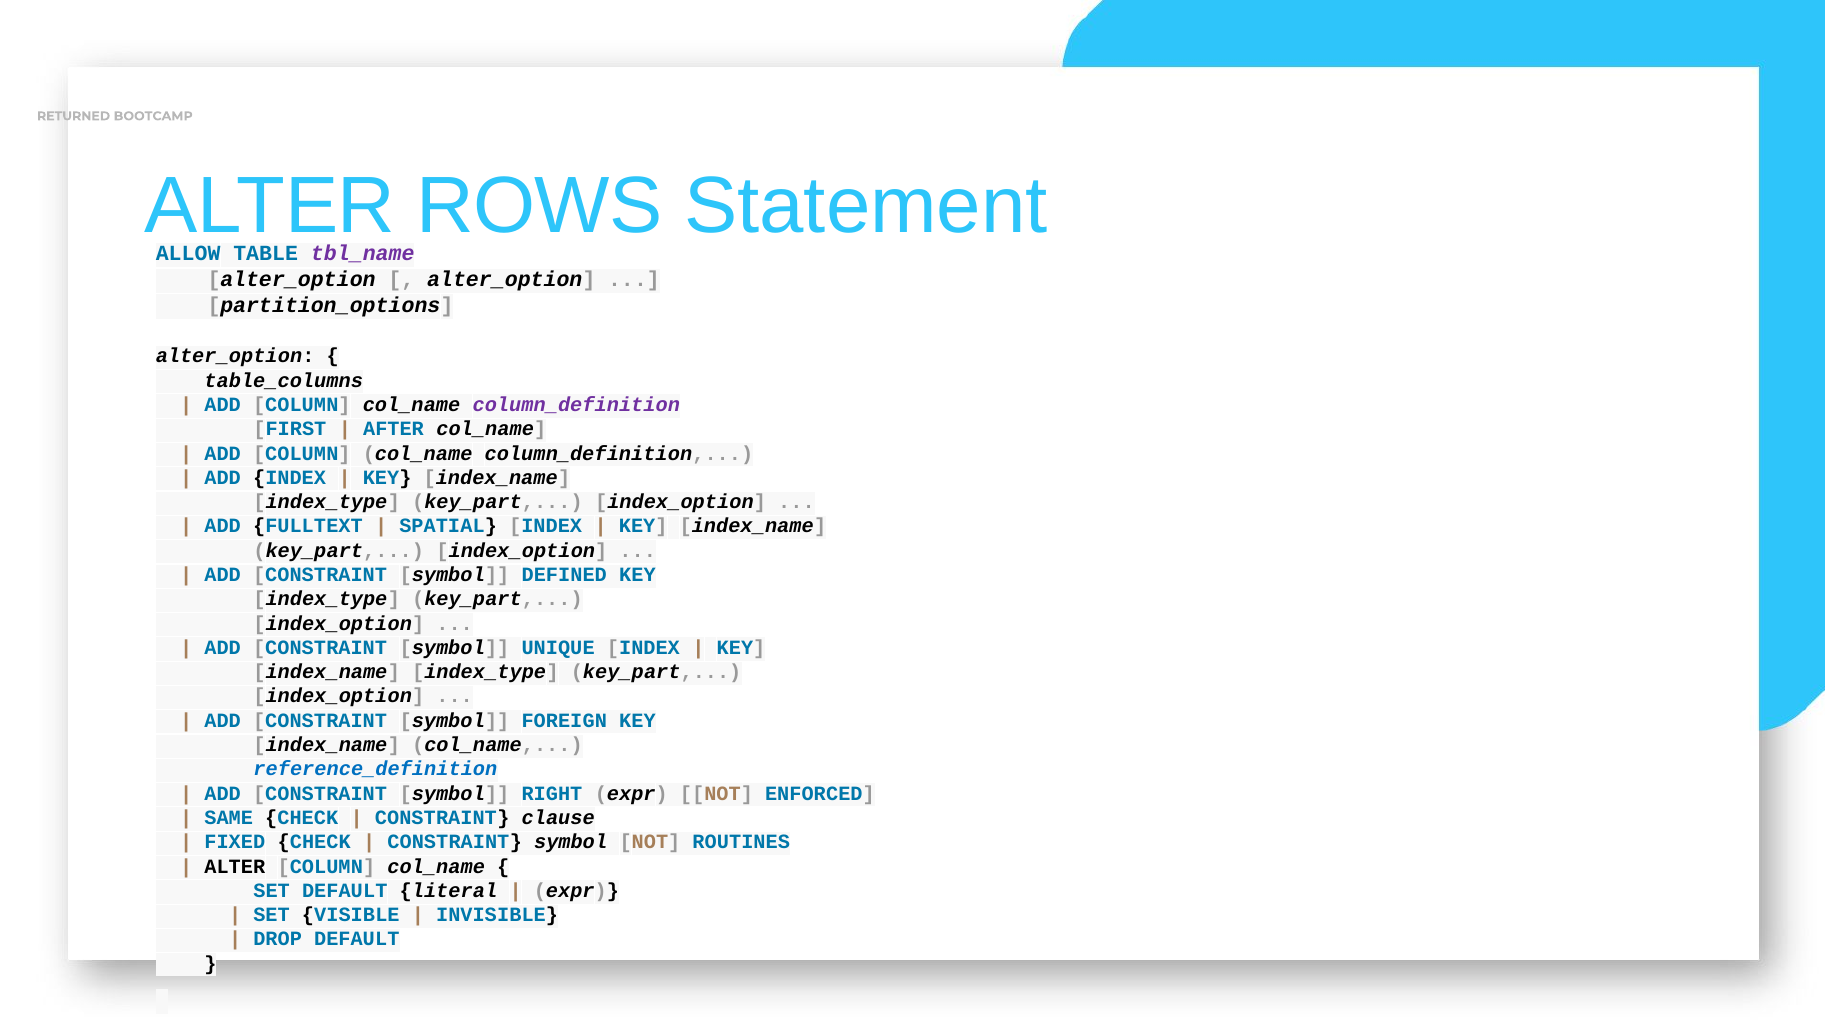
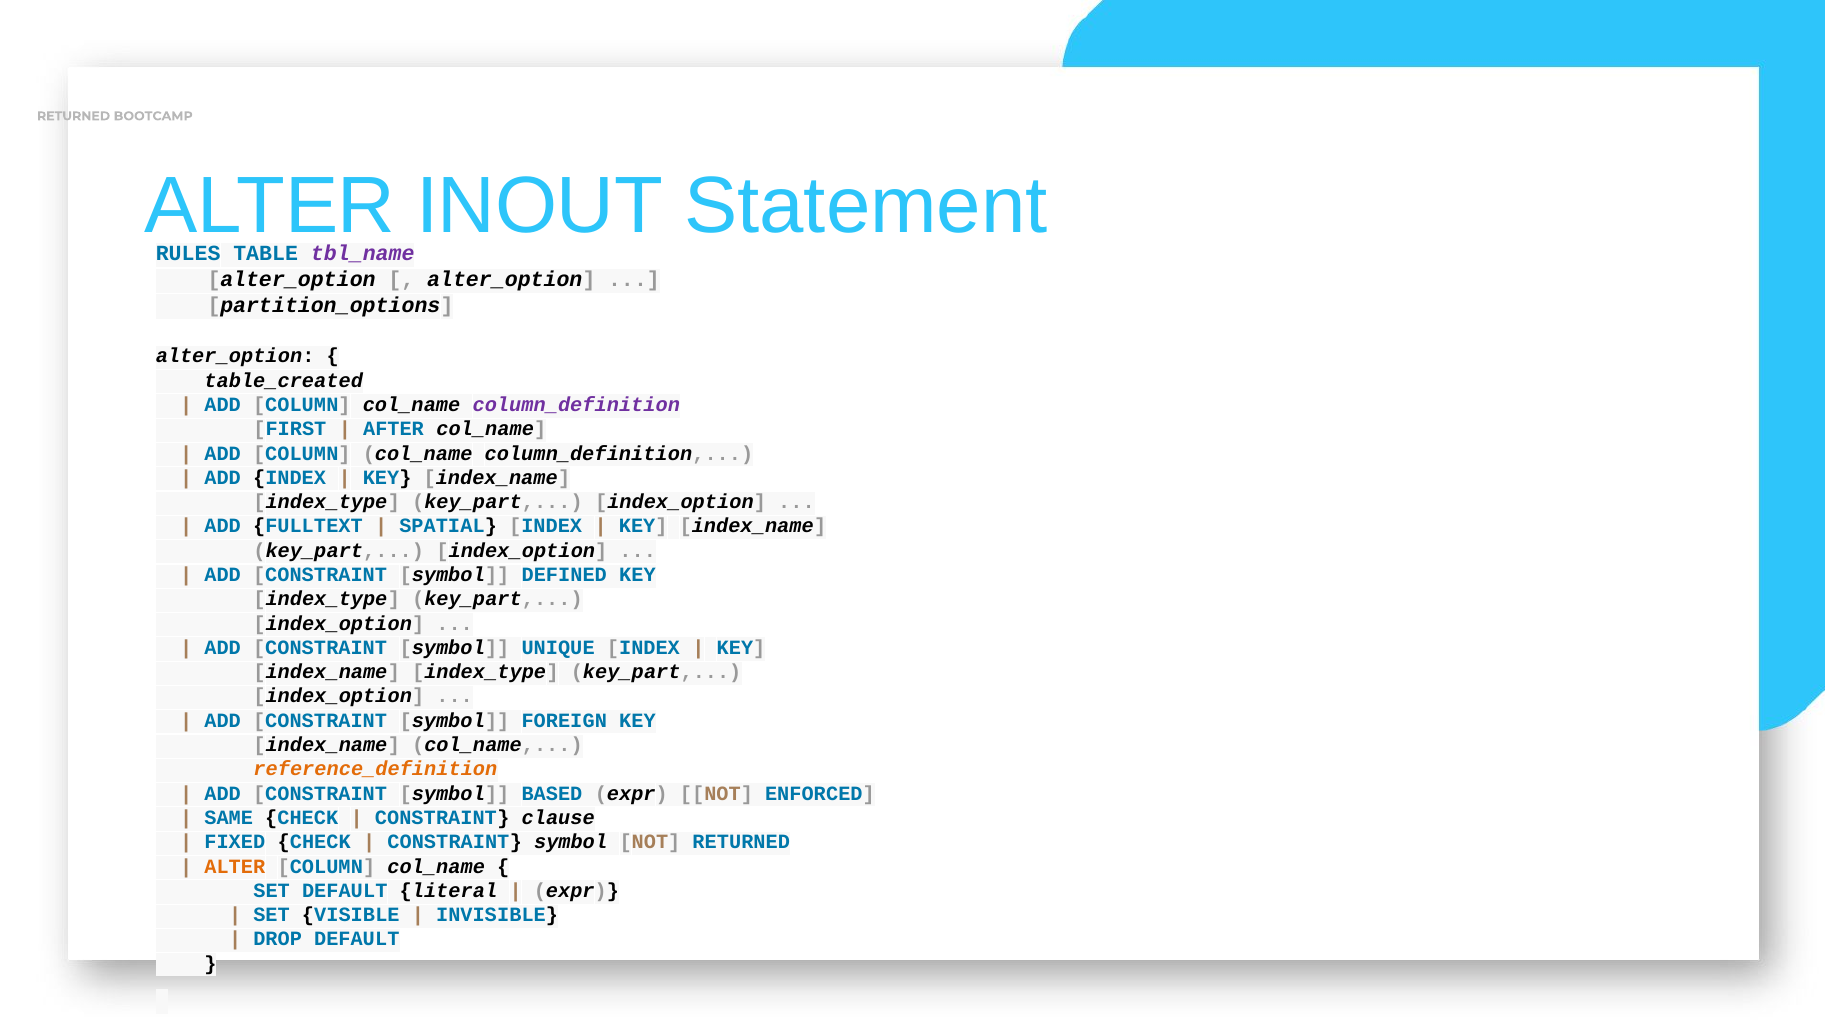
ROWS: ROWS -> INOUT (539, 207)
ALLOW: ALLOW -> RULES (188, 253)
table_columns: table_columns -> table_created (284, 380)
reference_definition colour: blue -> orange (375, 769)
RIGHT: RIGHT -> BASED (552, 793)
NOT ROUTINES: ROUTINES -> RETURNED (741, 842)
ALTER colour: black -> orange (235, 866)
